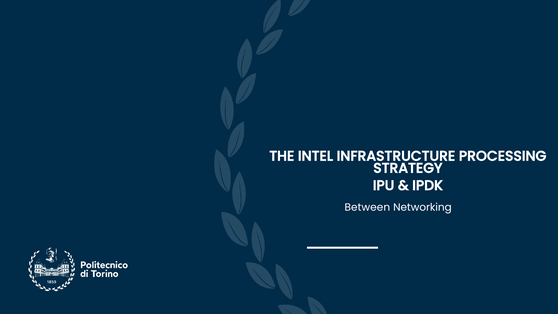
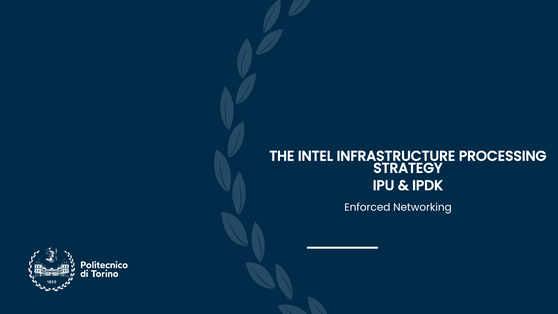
Between: Between -> Enforced (367, 207)
